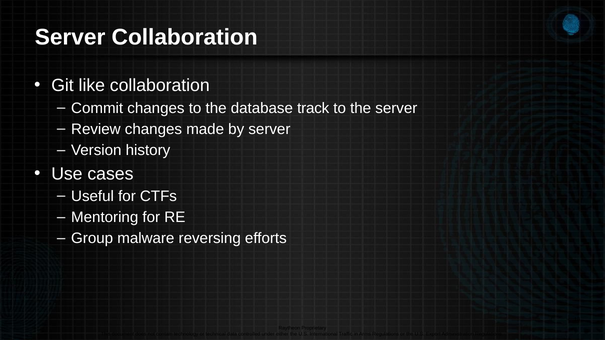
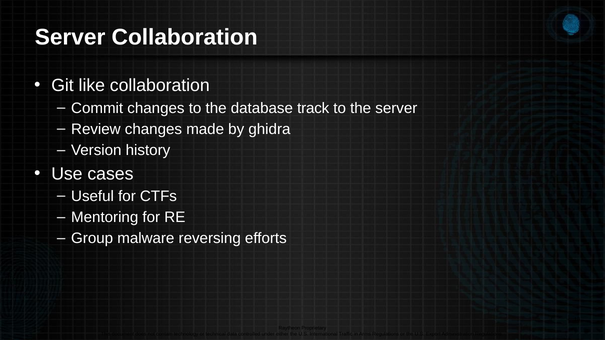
by server: server -> ghidra (269, 129)
